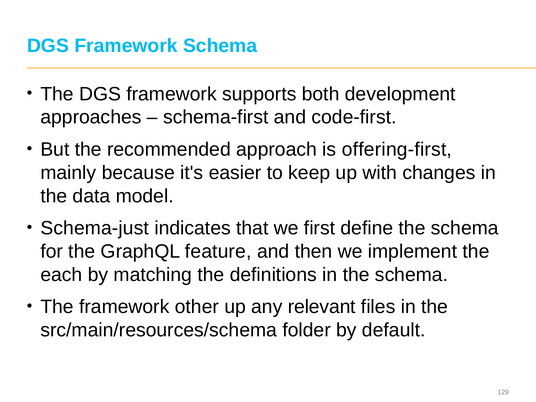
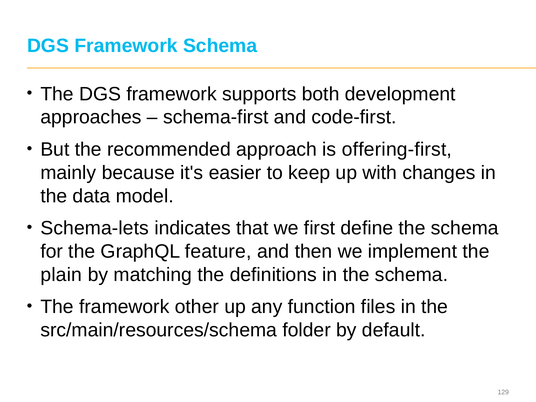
Schema-just: Schema-just -> Schema-lets (95, 228)
each: each -> plain (61, 275)
relevant: relevant -> function (322, 307)
